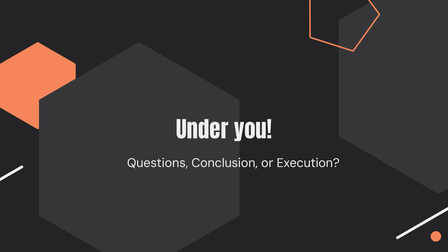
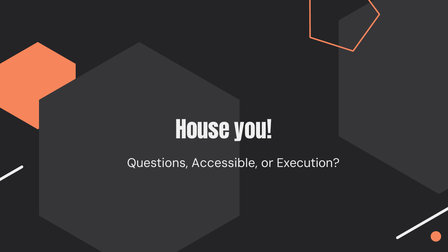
Under: Under -> House (203, 131)
Conclusion: Conclusion -> Accessible (225, 163)
